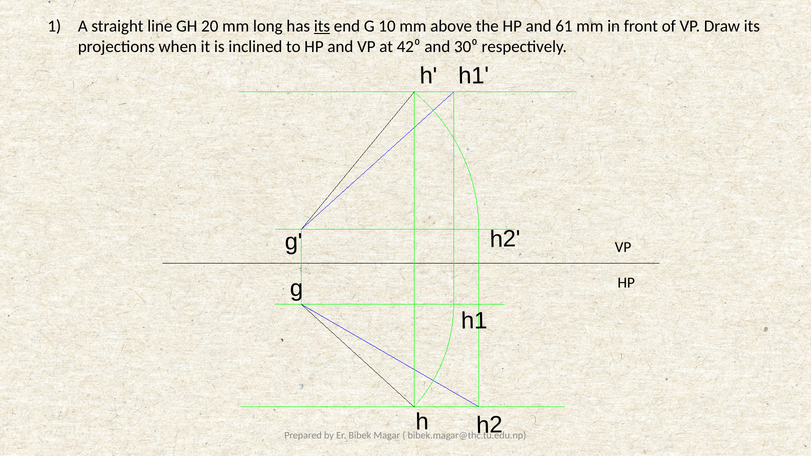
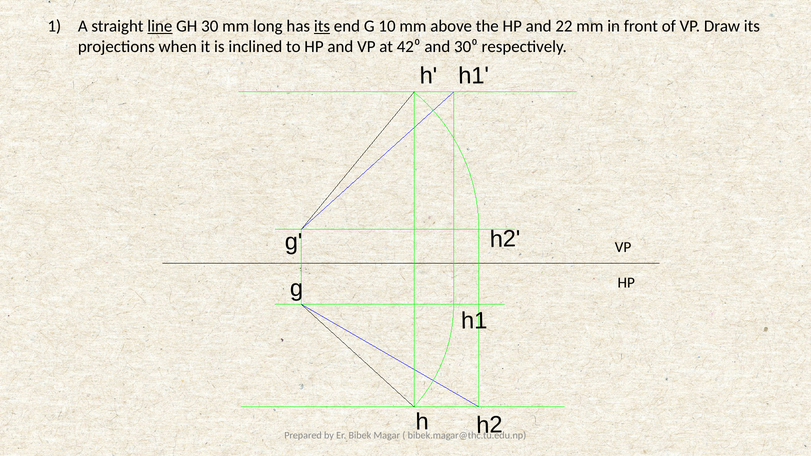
line underline: none -> present (160, 26)
20: 20 -> 30 (210, 26)
61: 61 -> 22 (564, 26)
